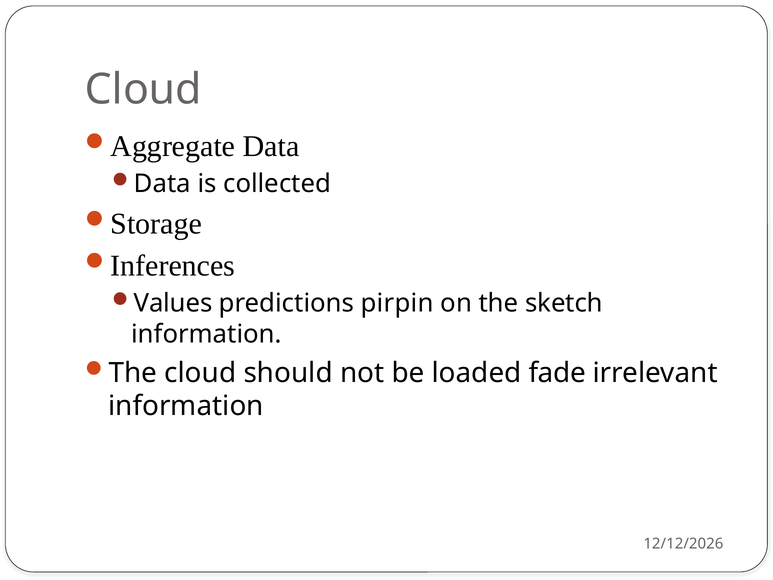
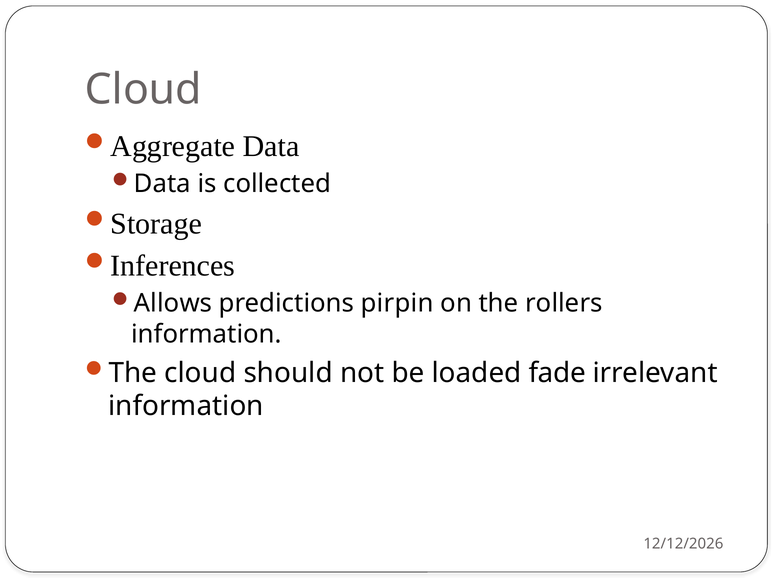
Values: Values -> Allows (173, 303)
sketch: sketch -> rollers (564, 303)
